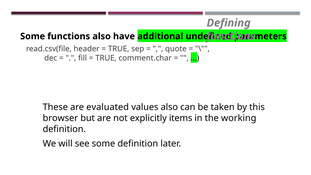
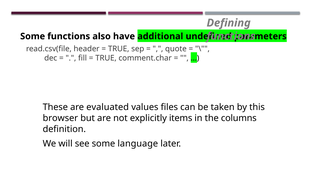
values also: also -> files (169, 107)
working: working -> columns (239, 118)
some definition: definition -> language (138, 144)
